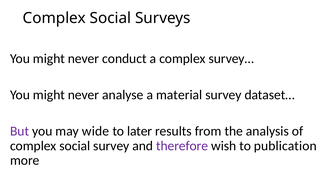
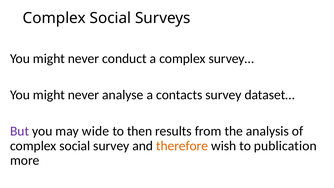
material: material -> contacts (179, 95)
later: later -> then (140, 131)
therefore colour: purple -> orange (182, 146)
